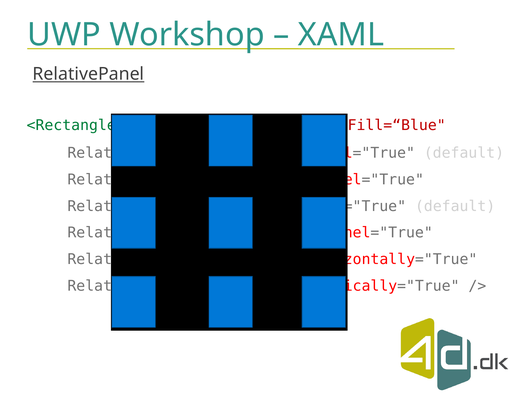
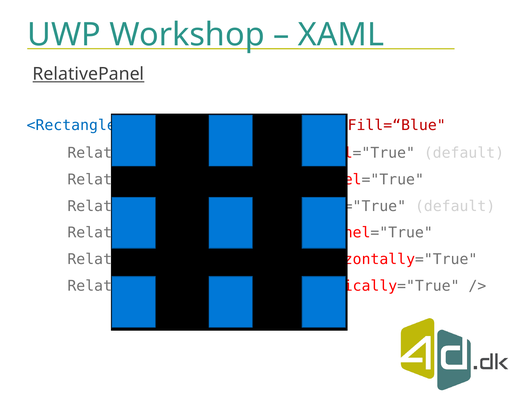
<Rectangle colour: green -> blue (71, 125)
